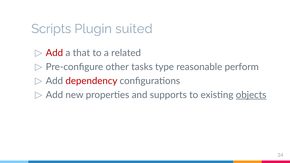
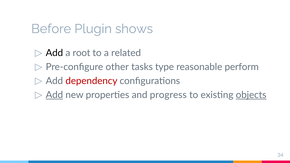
Scripts: Scripts -> Before (51, 29)
suited: suited -> shows (134, 29)
Add colour: red -> black (54, 53)
that: that -> root (81, 53)
Add underline: none -> present (54, 95)
supports: supports -> progress (168, 95)
